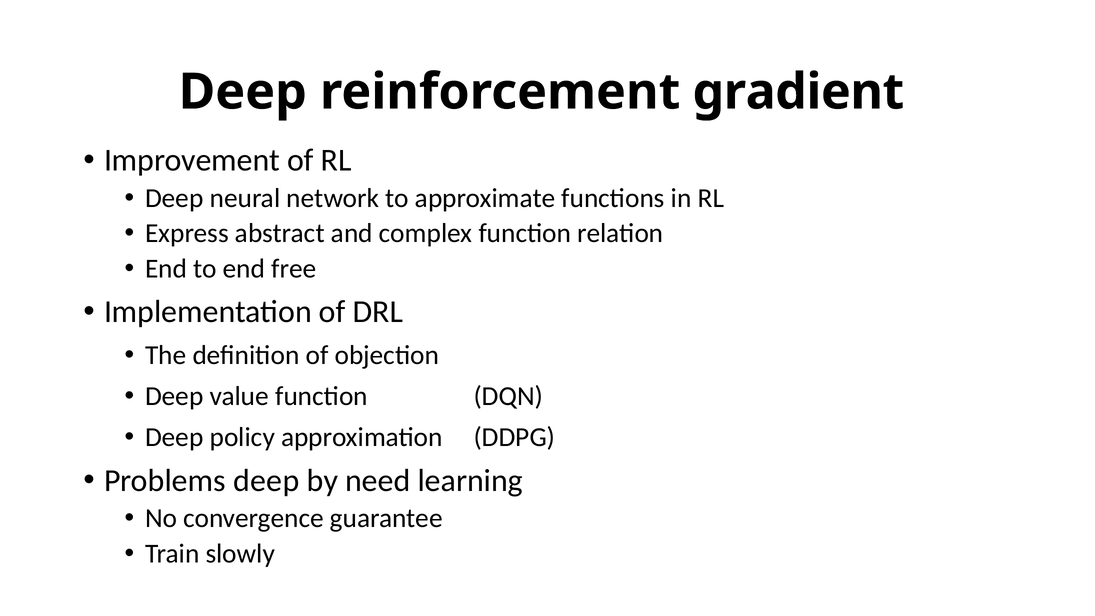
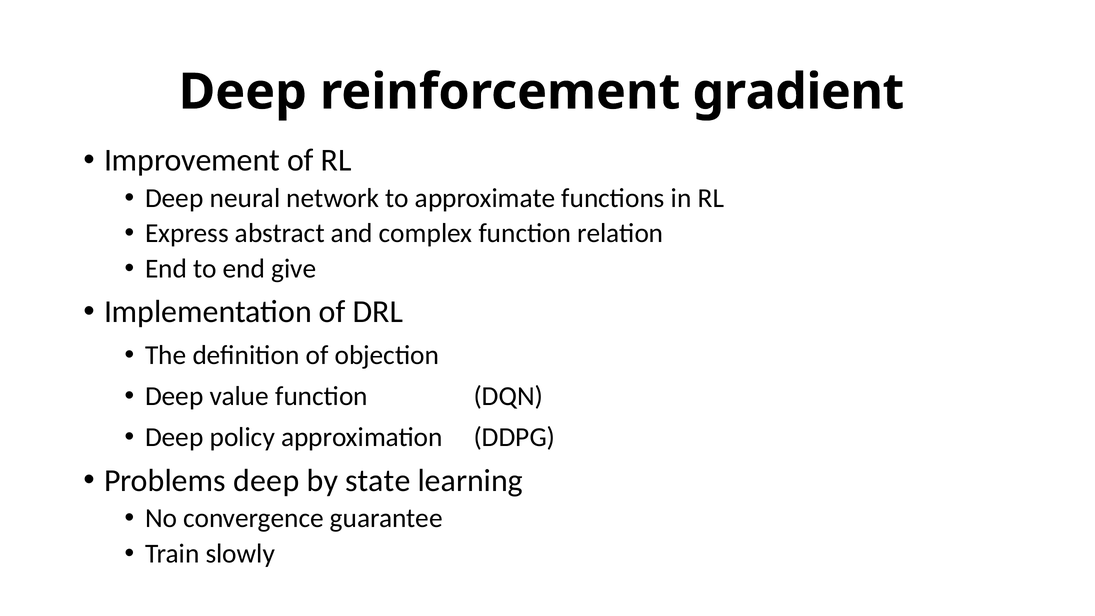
free: free -> give (294, 269)
need: need -> state (378, 481)
